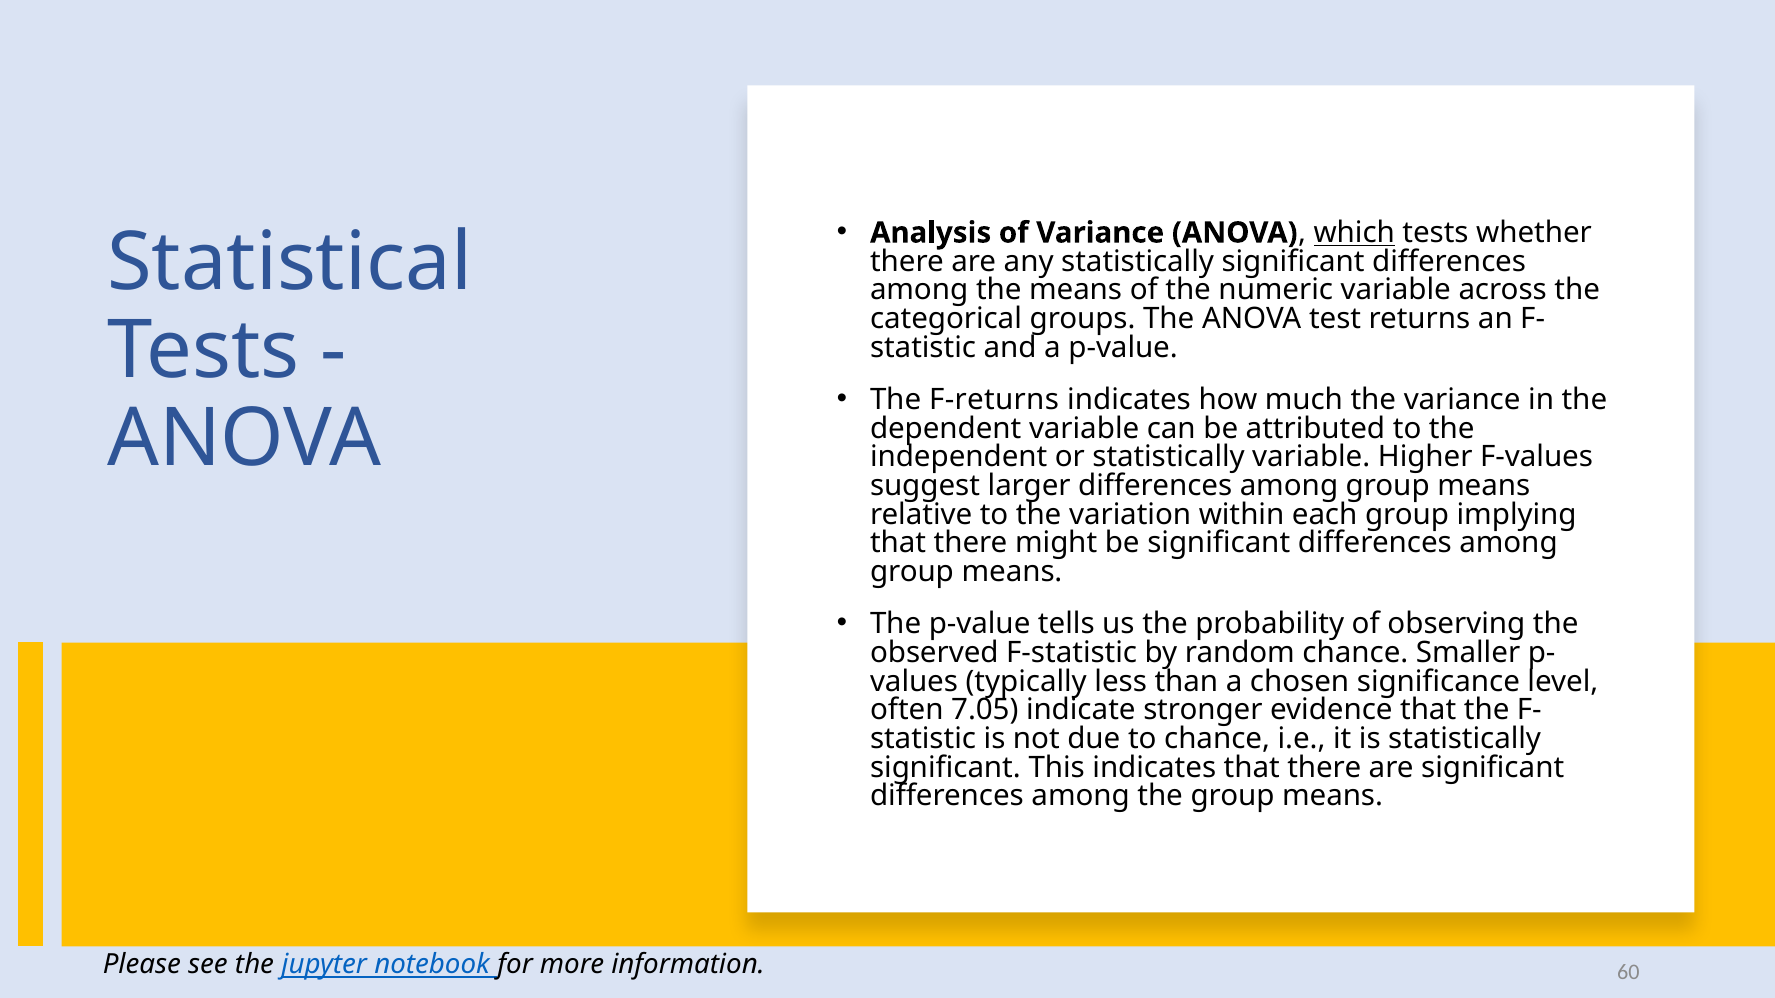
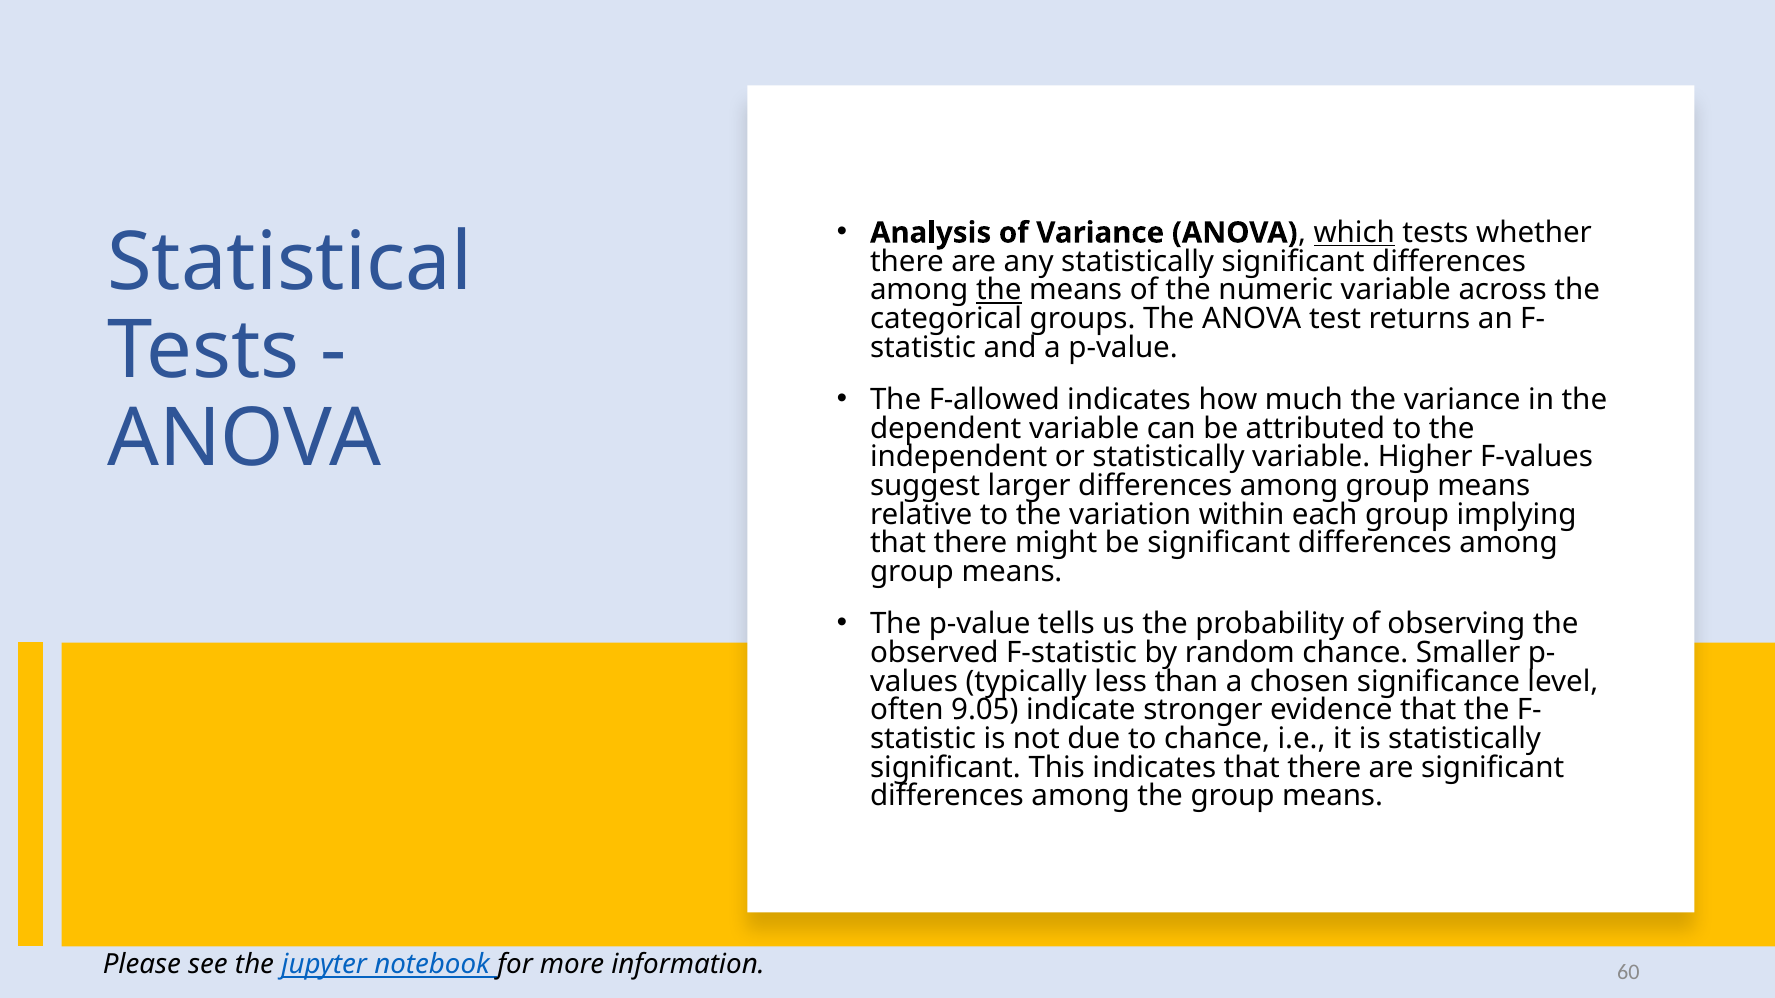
the underline: none -> present (999, 290)
F-returns: F-returns -> F-allowed (994, 400)
7.05: 7.05 -> 9.05 (985, 710)
